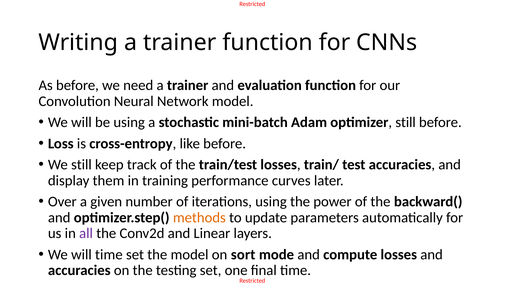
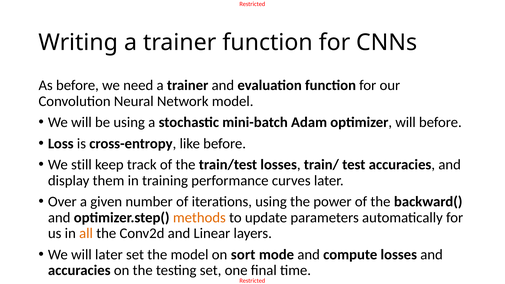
optimizer still: still -> will (406, 122)
all colour: purple -> orange (86, 233)
will time: time -> later (109, 255)
